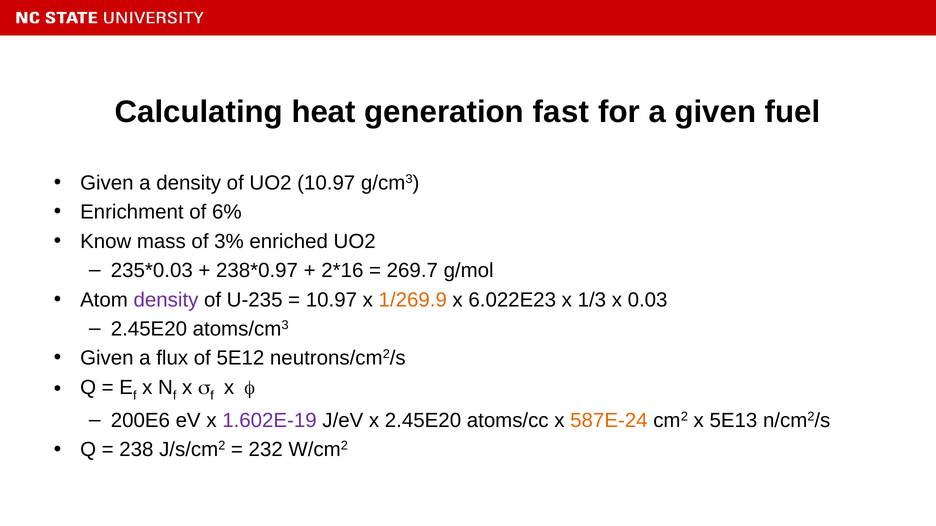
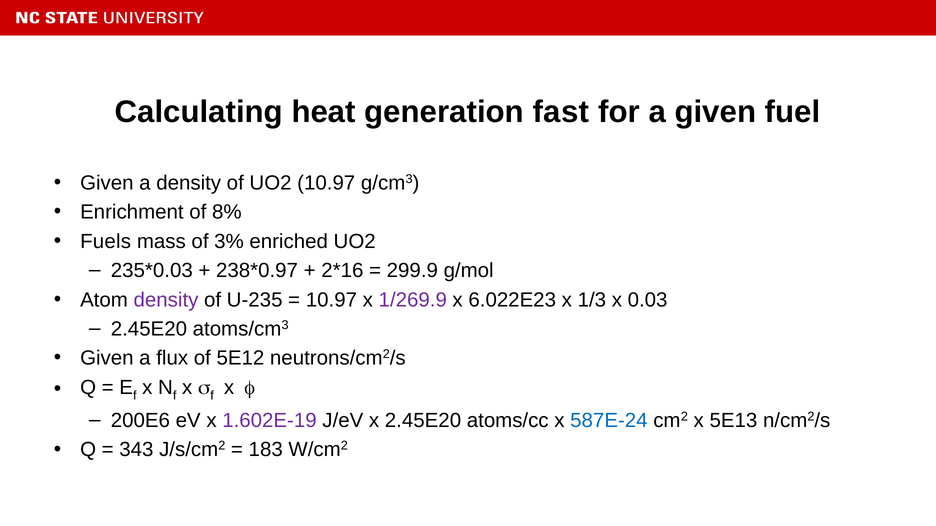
6%: 6% -> 8% (227, 212)
Know: Know -> Fuels (106, 242)
269.7: 269.7 -> 299.9 (412, 271)
1/269.9 colour: orange -> purple (413, 300)
587E-24 colour: orange -> blue (609, 421)
238: 238 -> 343 (136, 450)
232: 232 -> 183 (266, 450)
